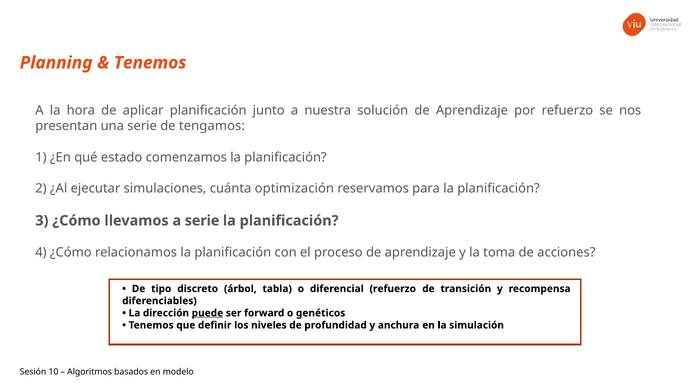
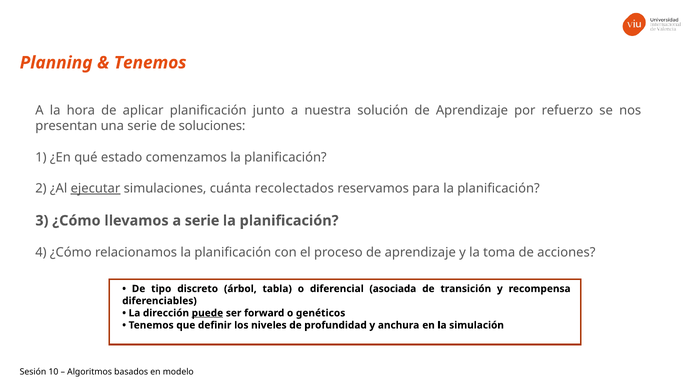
tengamos: tengamos -> soluciones (212, 126)
ejecutar underline: none -> present (95, 188)
optimización: optimización -> recolectados (294, 188)
diferencial refuerzo: refuerzo -> asociada (393, 289)
